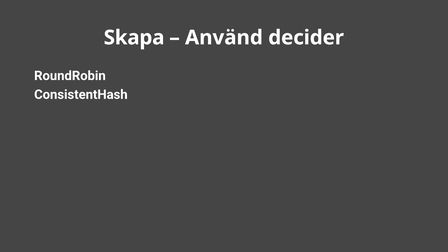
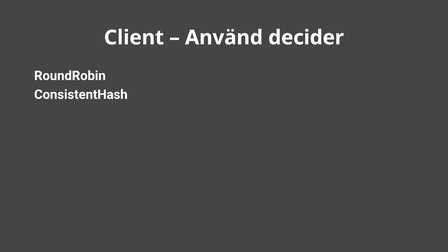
Skapa: Skapa -> Client (134, 38)
